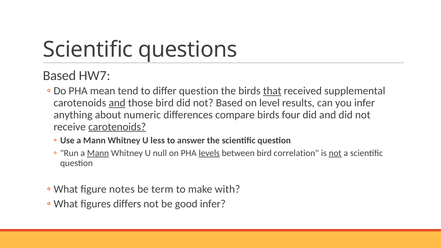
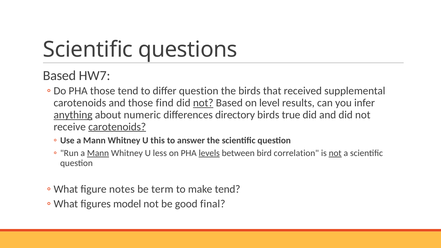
PHA mean: mean -> those (103, 91)
that underline: present -> none (272, 91)
and underline: present -> none (117, 103)
those bird: bird -> find (165, 103)
not underline: none -> present (203, 103)
anything underline: none -> present (73, 115)
compare: compare -> directory (235, 115)
four: four -> true (291, 115)
less: less -> this (158, 140)
null: null -> less (160, 153)
make with: with -> tend (228, 189)
differs: differs -> model (127, 204)
good infer: infer -> final (213, 204)
